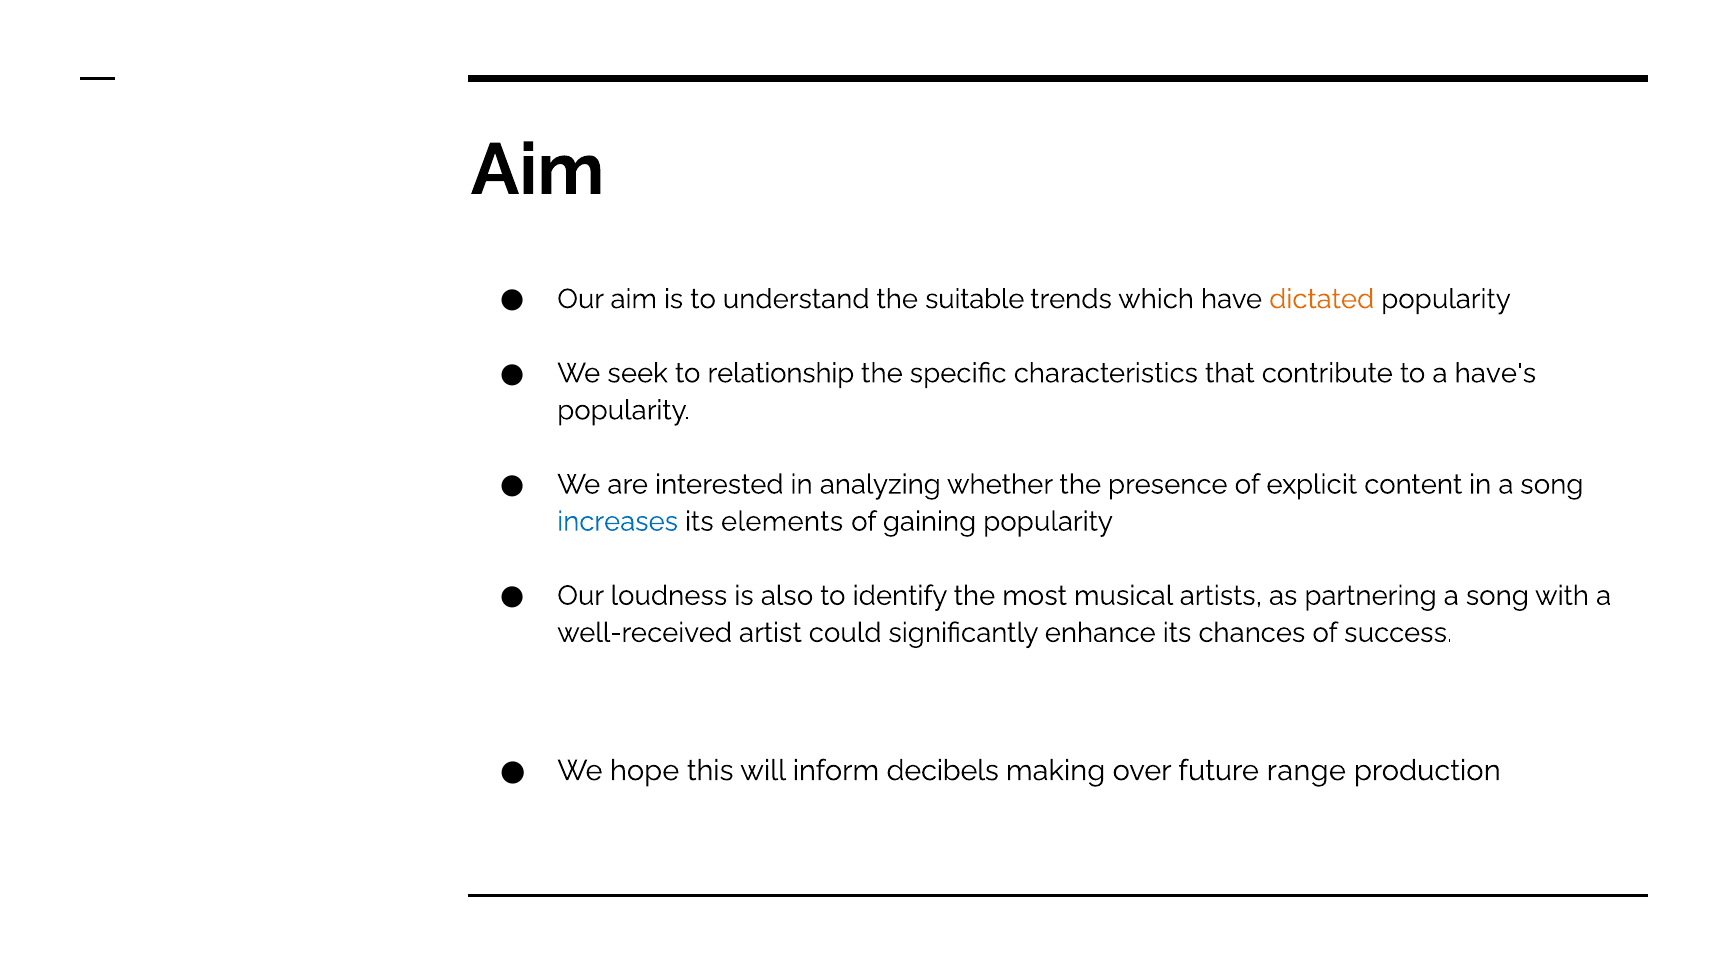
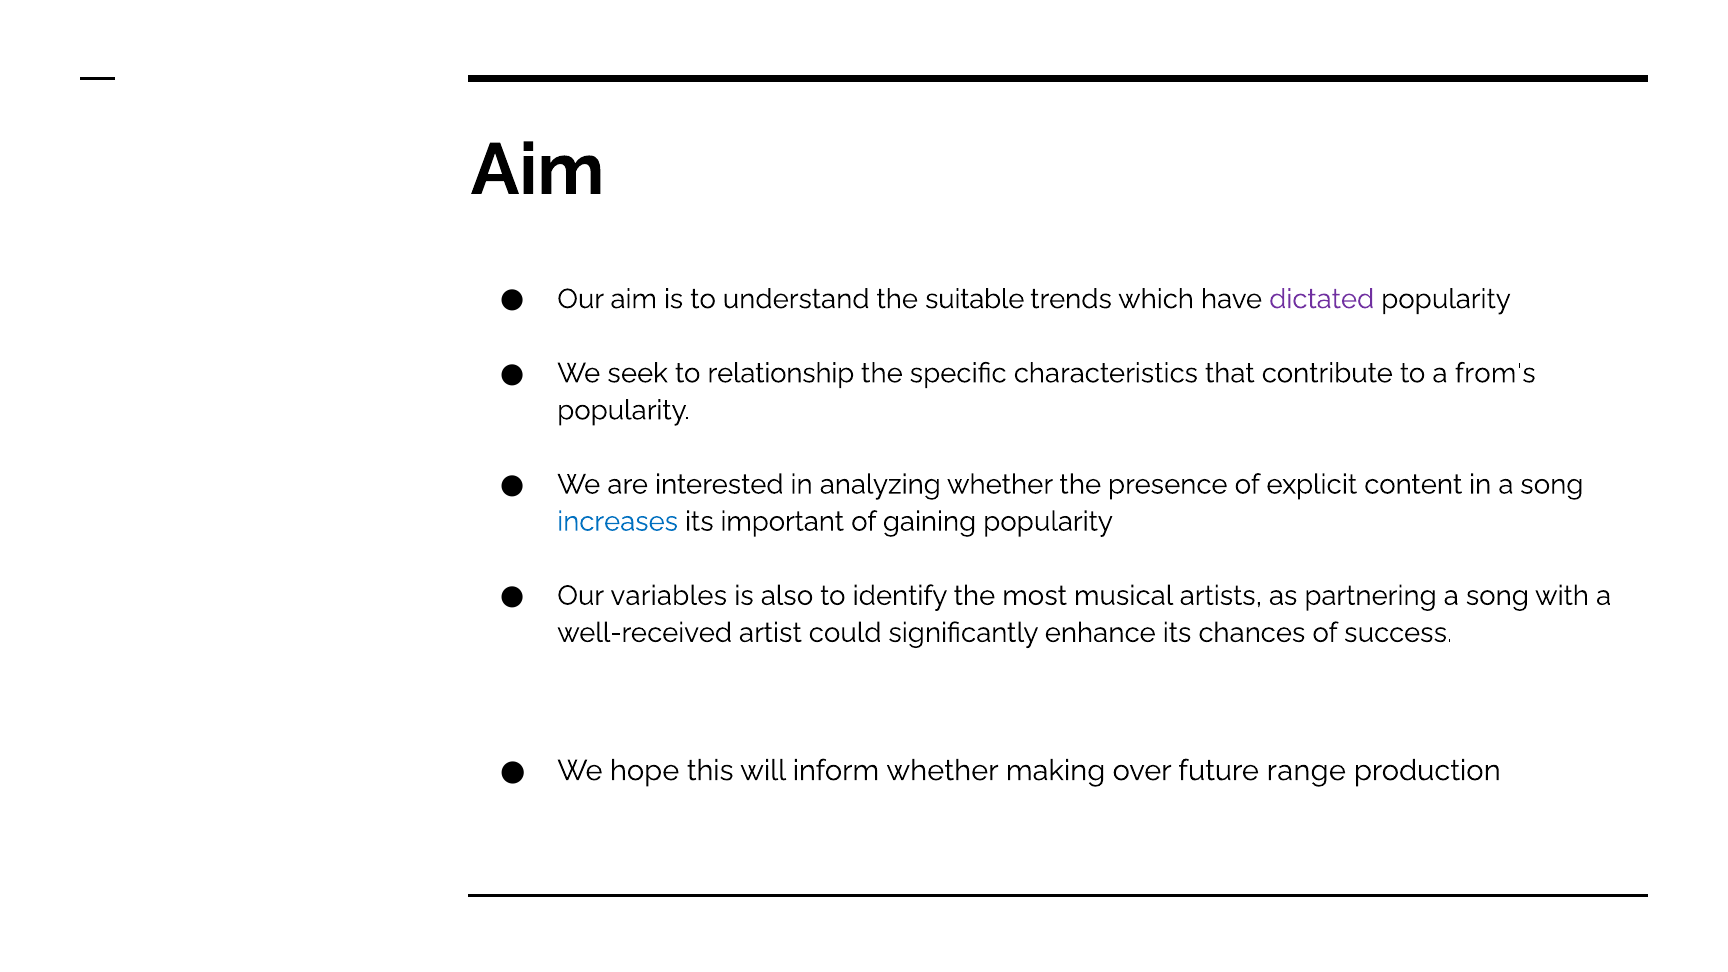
dictated colour: orange -> purple (1322, 299)
have's: have's -> from's (1495, 373)
elements: elements -> important (782, 522)
loudness: loudness -> variables (669, 596)
inform decibels: decibels -> whether (942, 771)
